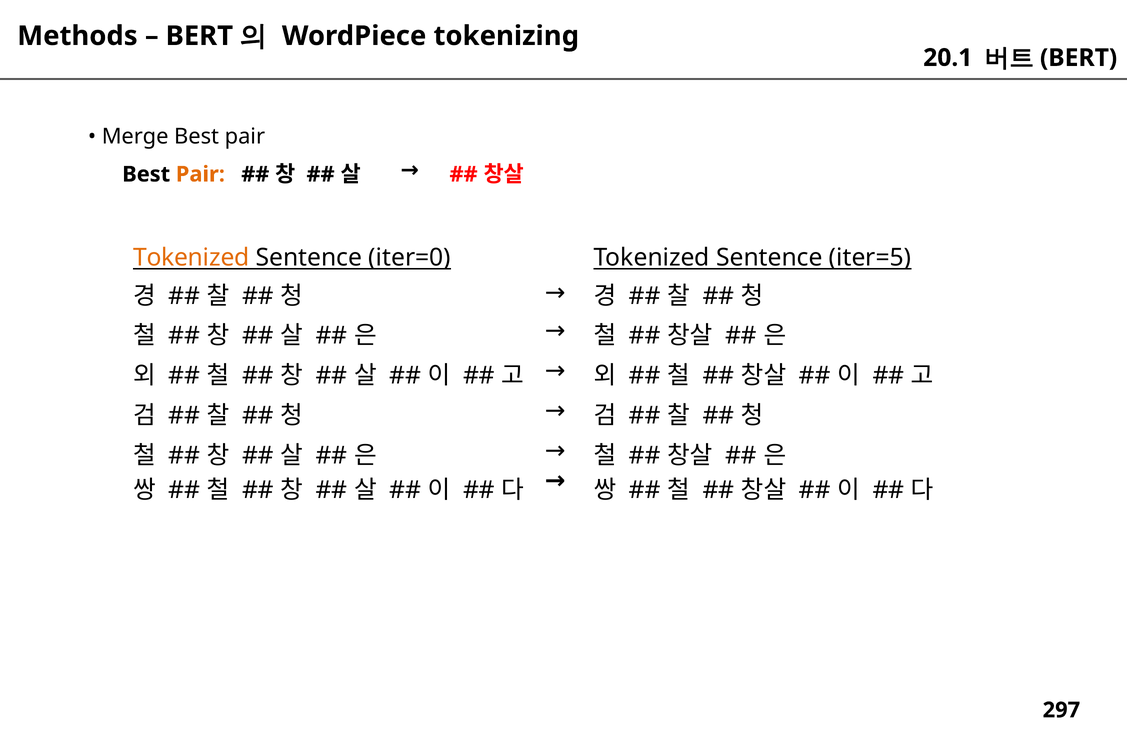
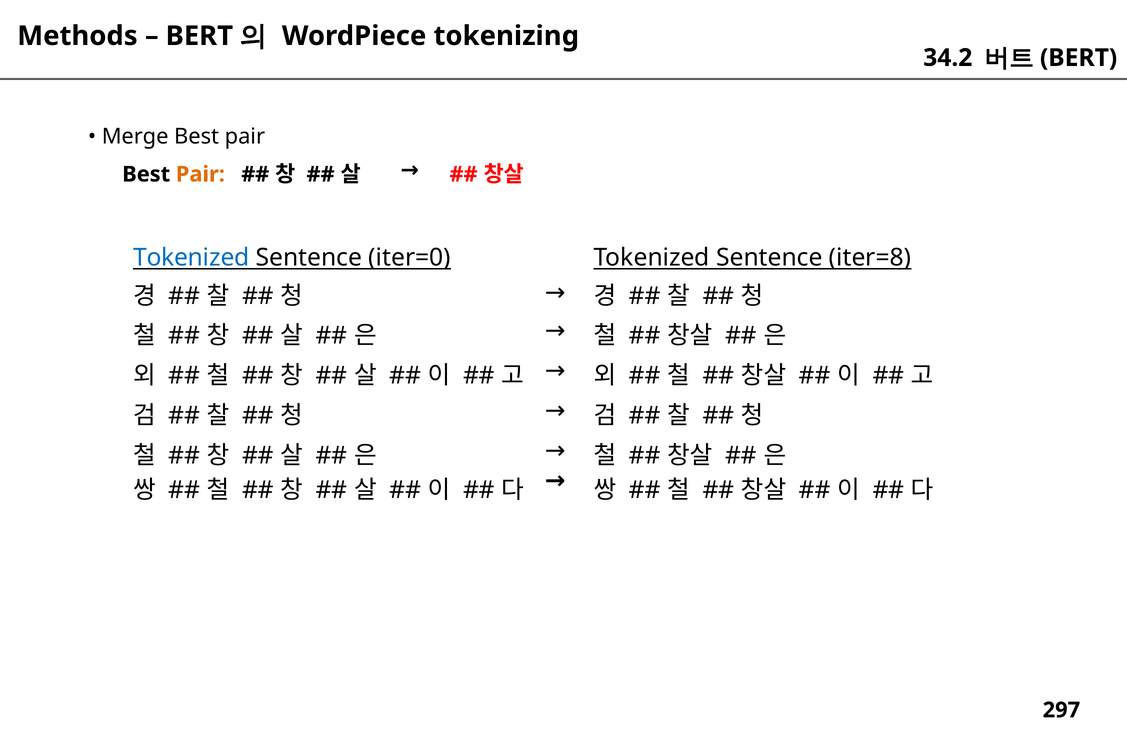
20.1: 20.1 -> 34.2 (948, 58)
Tokenized colour: orange -> blue (191, 258)
iter=5: iter=5 -> iter=8 (870, 258)
